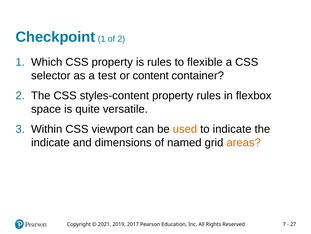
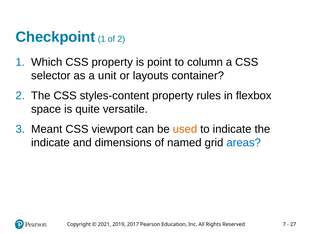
is rules: rules -> point (159, 62)
flexible: flexible -> column (205, 62)
test: test -> unit (107, 75)
content: content -> layouts (151, 75)
Within: Within -> Meant (47, 129)
areas colour: orange -> blue (244, 142)
